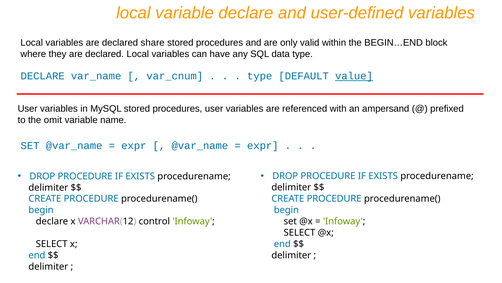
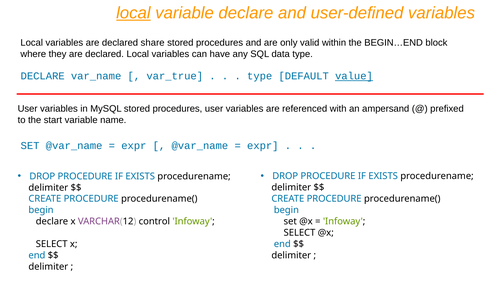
local underline: none -> present (133, 13)
var_cnum: var_cnum -> var_true (175, 76)
omit: omit -> start (53, 120)
